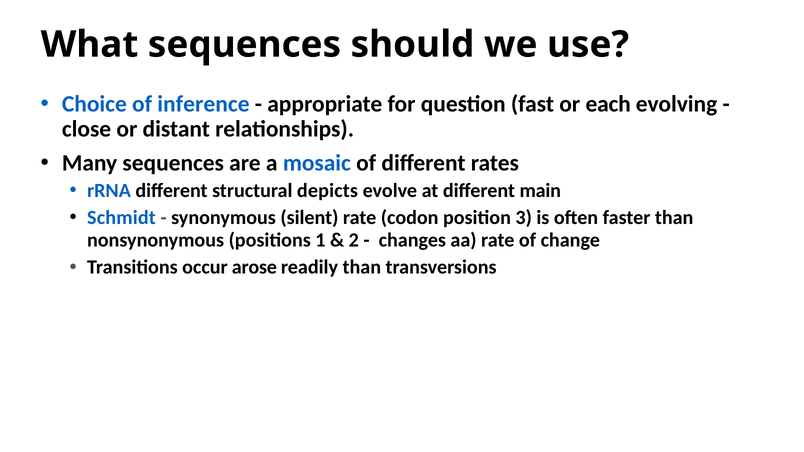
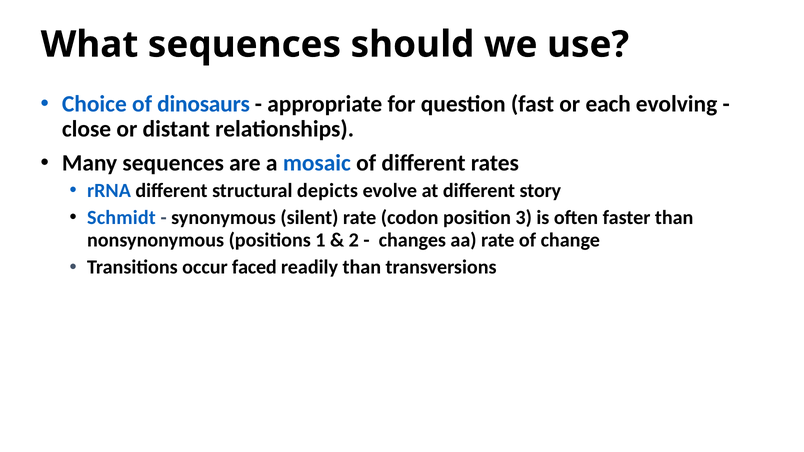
inference: inference -> dinosaurs (204, 104)
main: main -> story (540, 191)
arose: arose -> faced (254, 267)
